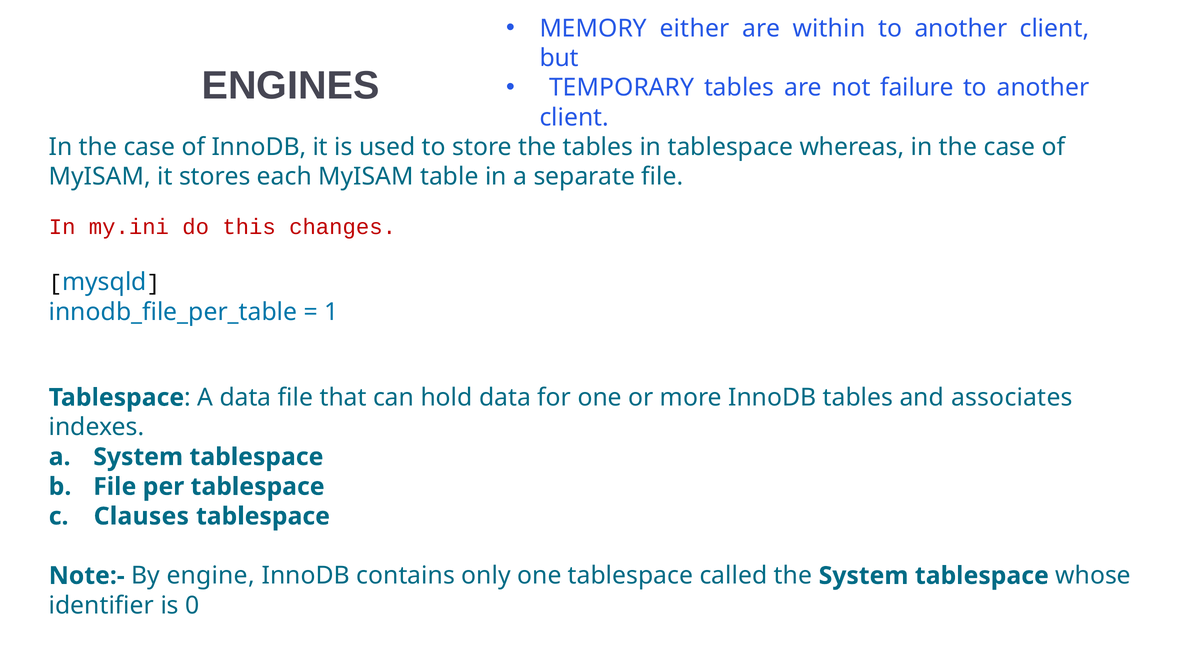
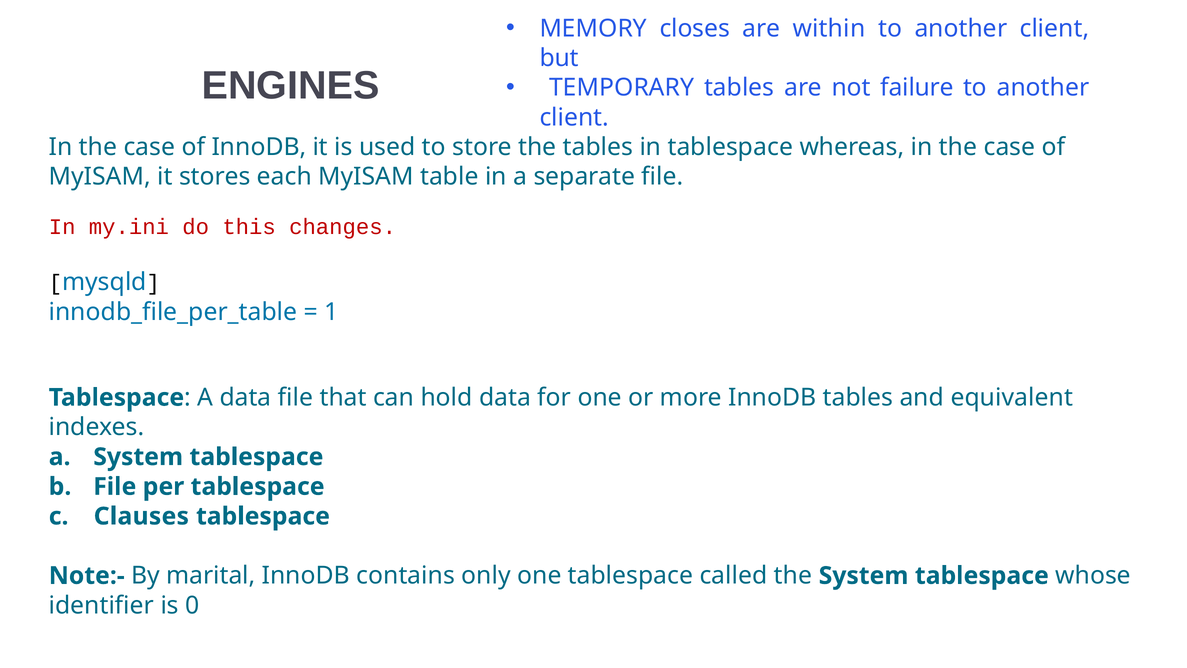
either: either -> closes (695, 28)
associates: associates -> equivalent (1012, 397)
engine: engine -> marital (211, 575)
